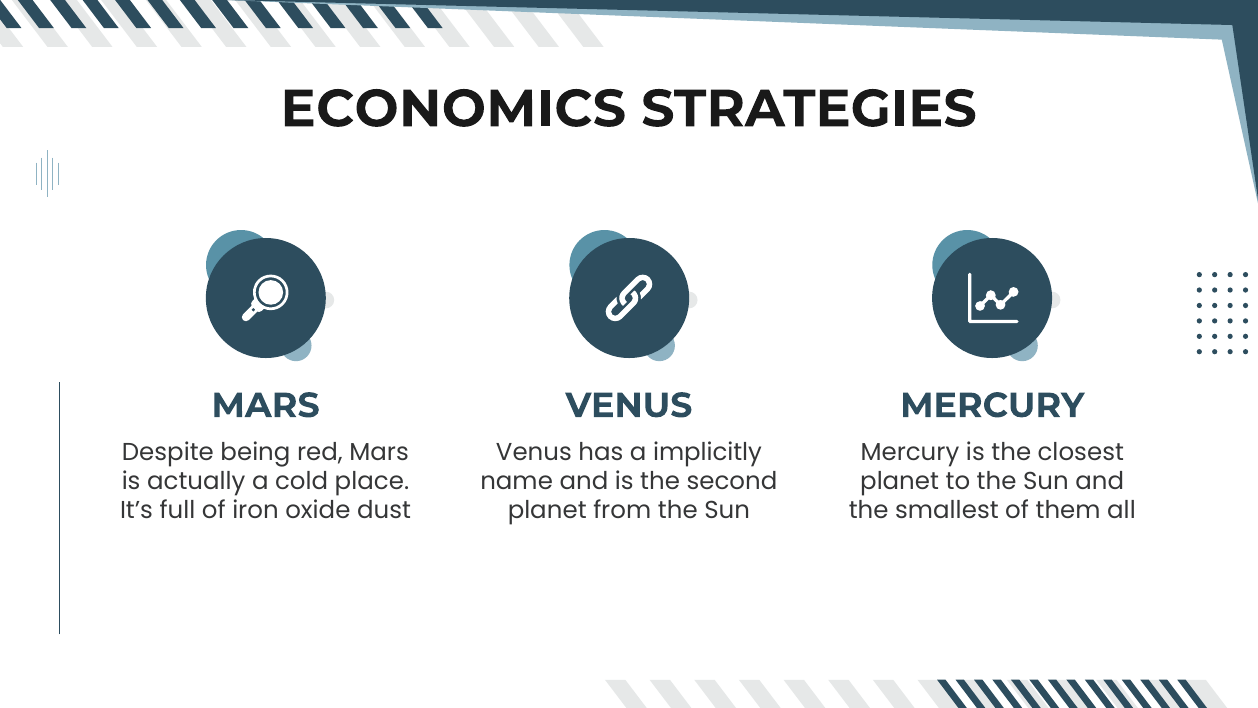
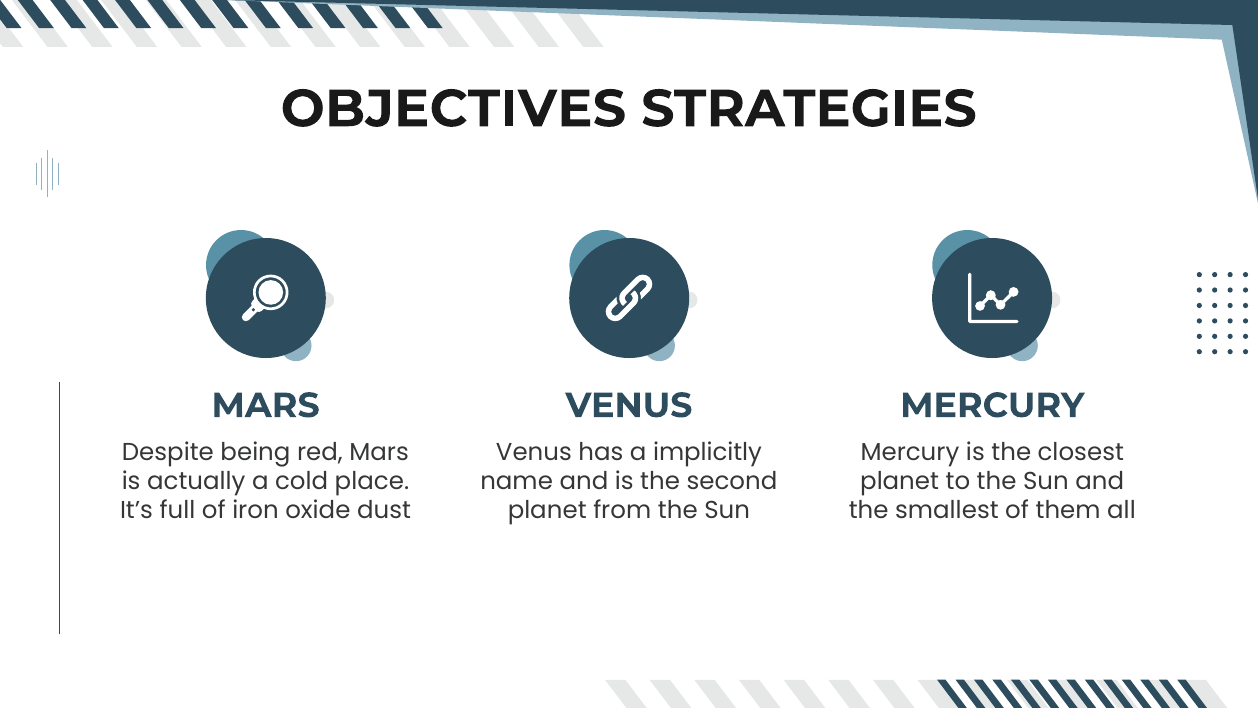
ECONOMICS: ECONOMICS -> OBJECTIVES (453, 109)
